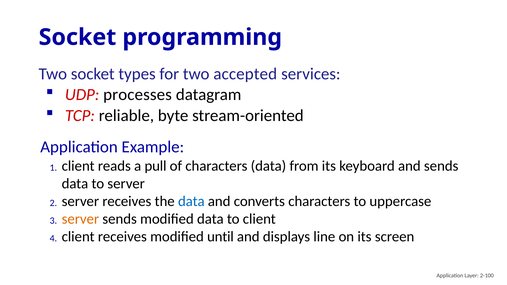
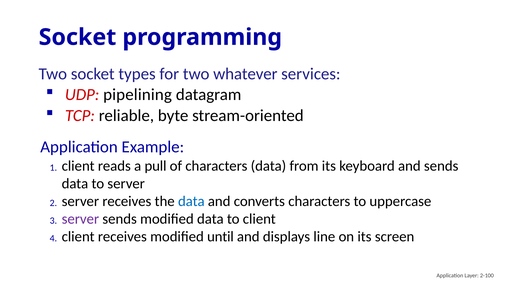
accepted: accepted -> whatever (245, 74)
processes: processes -> pipelining (138, 95)
server colour: orange -> purple (80, 219)
